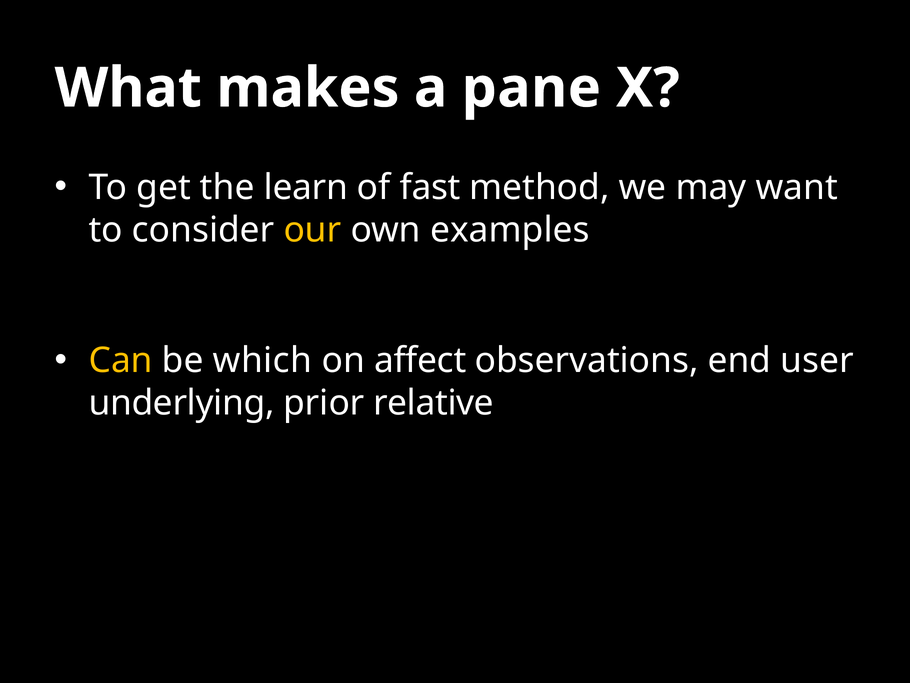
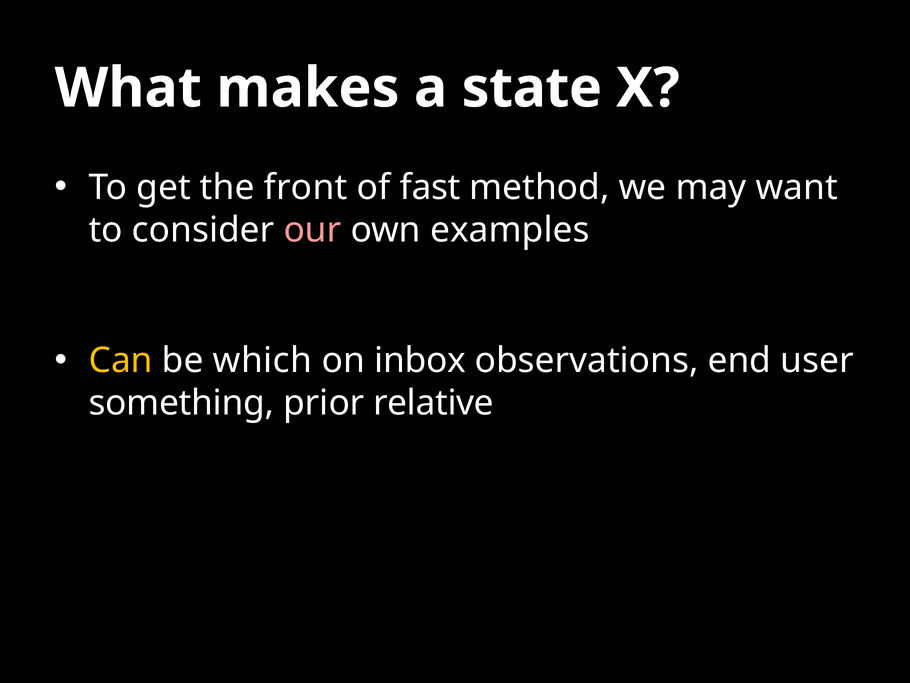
pane: pane -> state (532, 88)
learn: learn -> front (306, 188)
our colour: yellow -> pink (312, 230)
affect: affect -> inbox (420, 360)
underlying: underlying -> something (182, 403)
